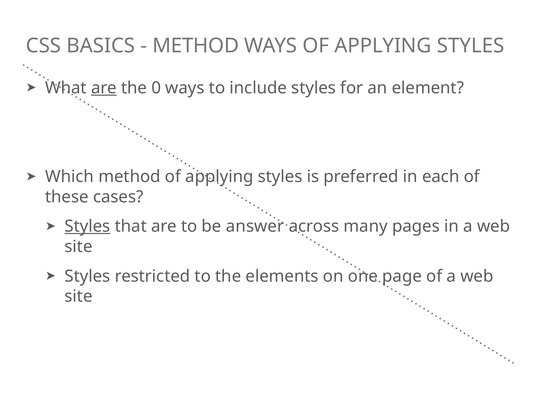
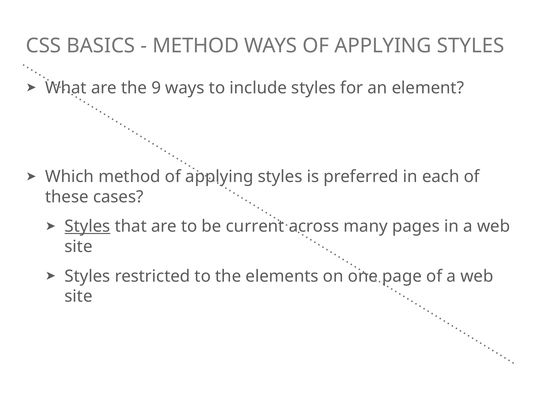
are underline: present -> none (104, 88)
0: 0 -> 9 (156, 88)
answer: answer -> current (255, 227)
